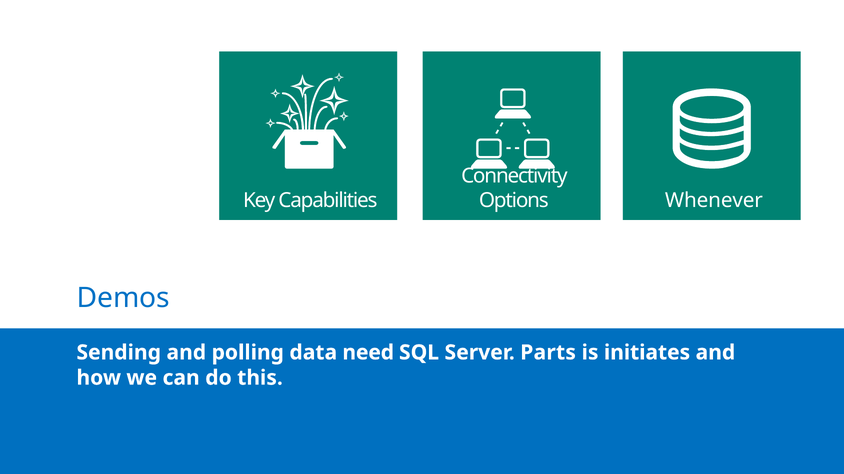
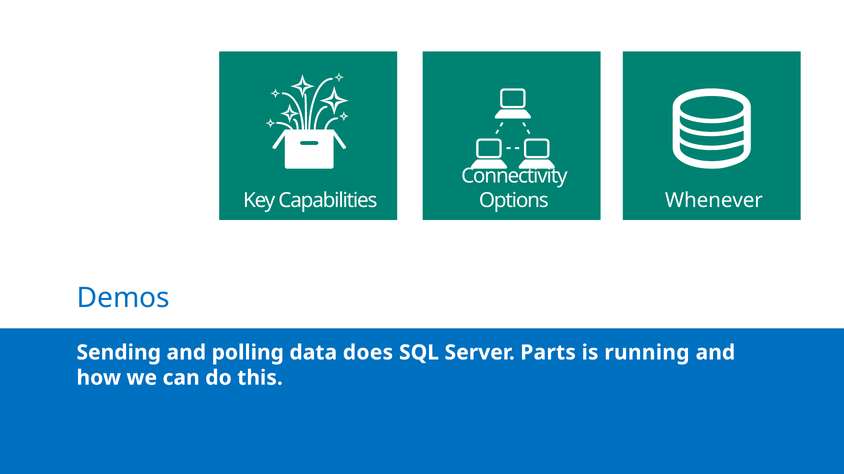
need: need -> does (368, 353)
initiates: initiates -> running (647, 353)
